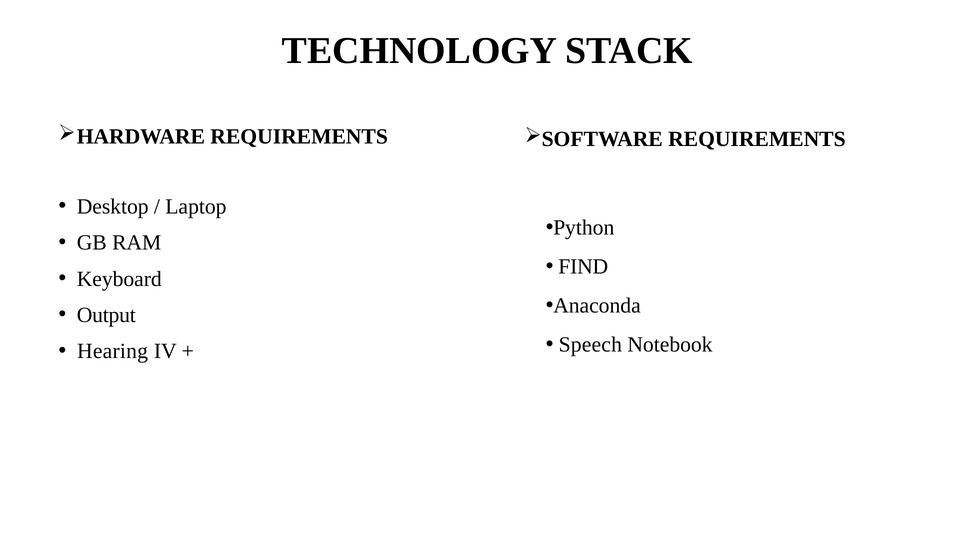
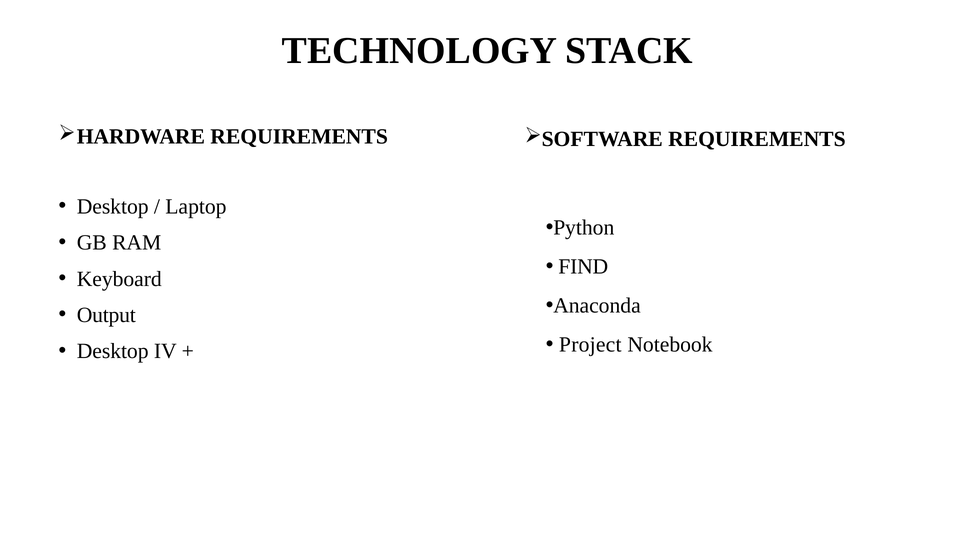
Speech: Speech -> Project (590, 344)
Hearing: Hearing -> Desktop (113, 351)
